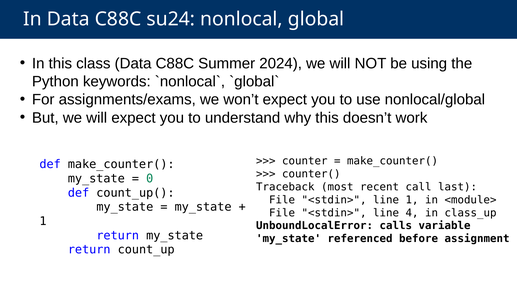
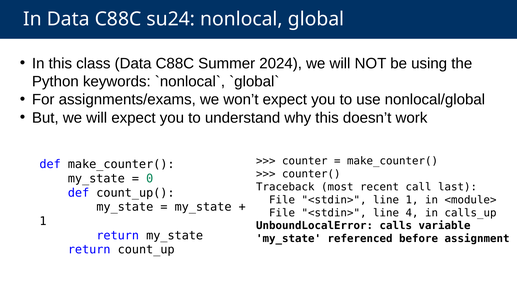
class_up: class_up -> calls_up (471, 213)
